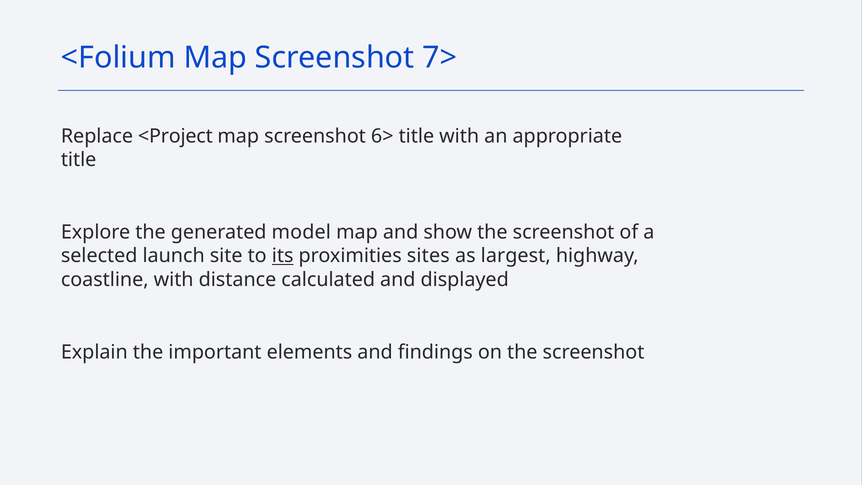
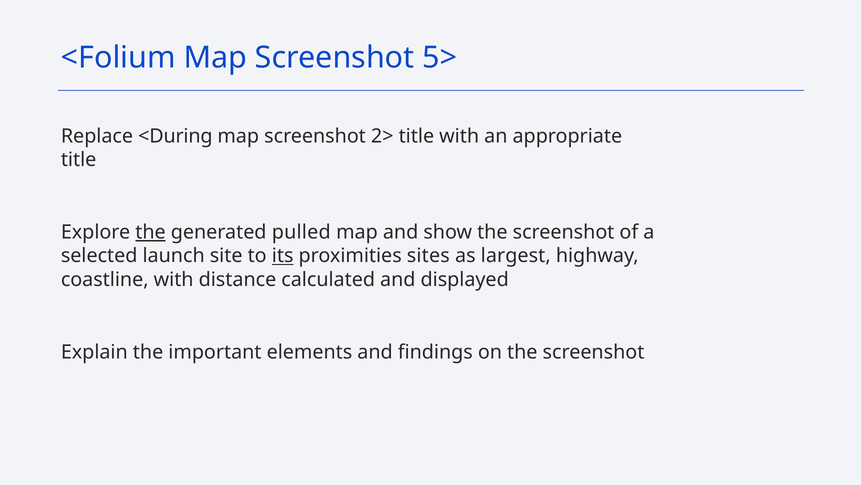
7>: 7> -> 5> (440, 58)
<Project: <Project -> <During (175, 136)
6>: 6> -> 2> (382, 136)
the underline: none -> present (150, 232)
model: model -> pulled (301, 232)
